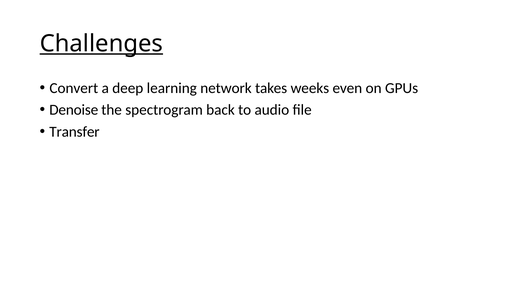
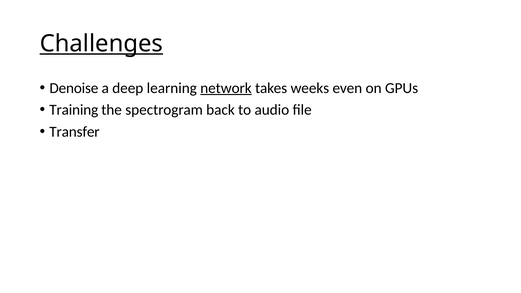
Convert: Convert -> Denoise (74, 88)
network underline: none -> present (226, 88)
Denoise: Denoise -> Training (74, 110)
